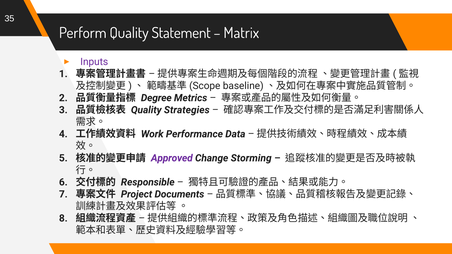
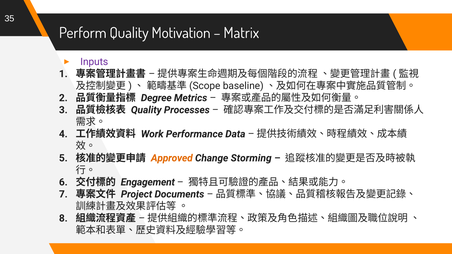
Statement: Statement -> Motivation (181, 33)
Strategies: Strategies -> Processes (187, 110)
Approved colour: purple -> orange (172, 158)
Responsible: Responsible -> Engagement (148, 182)
